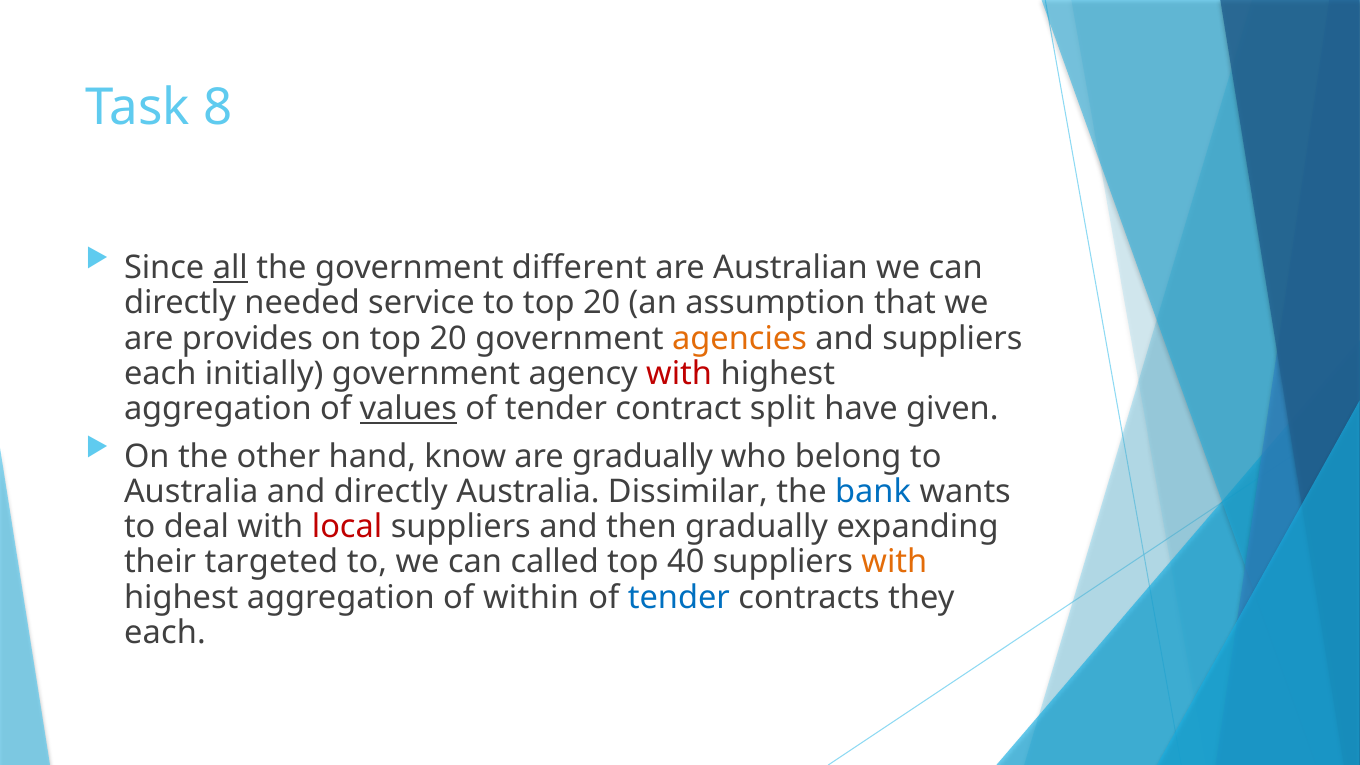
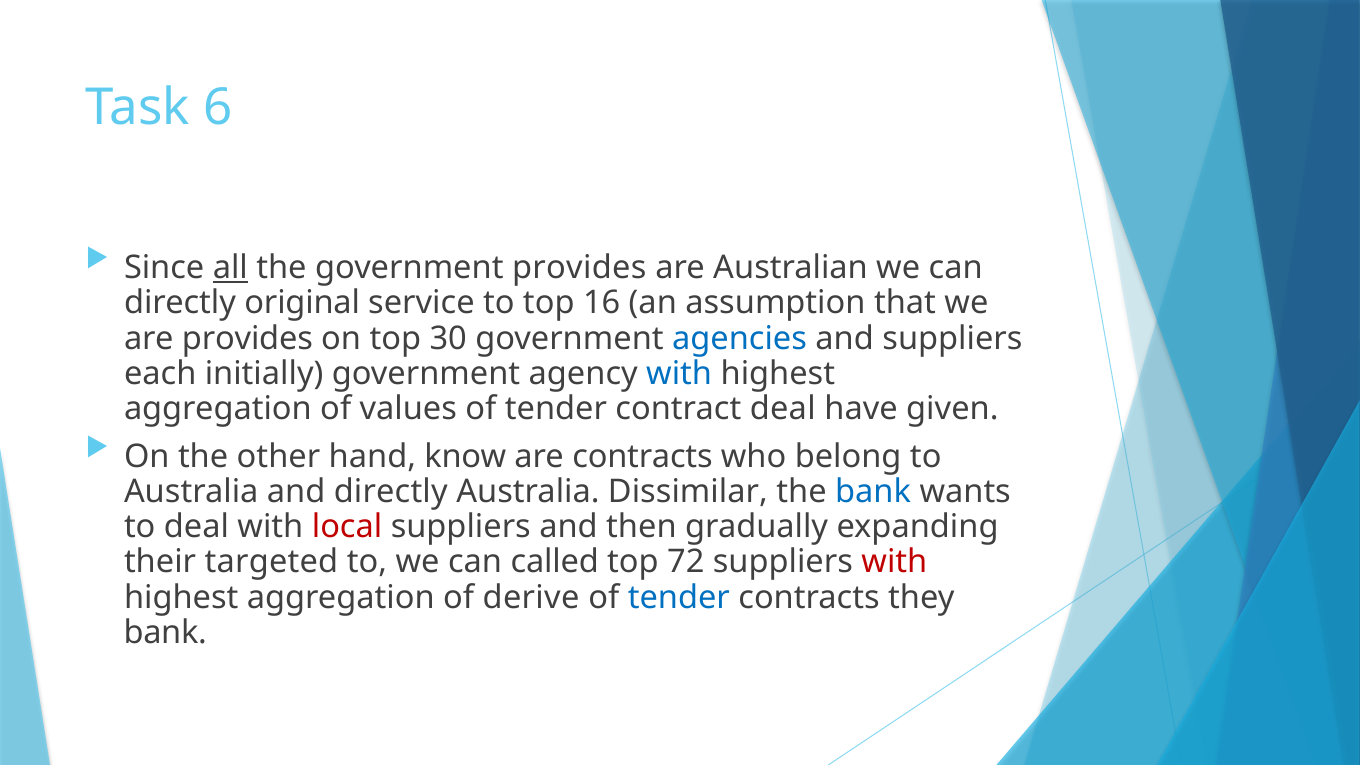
8: 8 -> 6 (218, 107)
government different: different -> provides (579, 268)
needed: needed -> original (302, 303)
to top 20: 20 -> 16 (602, 303)
on top 20: 20 -> 30 (448, 338)
agencies colour: orange -> blue (740, 338)
with colour: red -> blue (679, 373)
values underline: present -> none (408, 409)
contract split: split -> deal (783, 409)
are gradually: gradually -> contracts (643, 457)
40: 40 -> 72 (686, 562)
with colour: orange -> red (894, 562)
within: within -> derive (531, 597)
each: each -> bank (165, 632)
